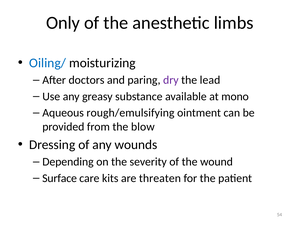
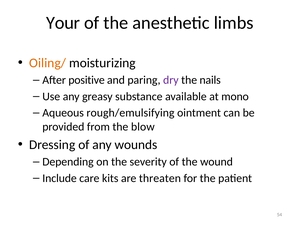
Only: Only -> Your (63, 23)
Oiling/ colour: blue -> orange (48, 63)
doctors: doctors -> positive (87, 80)
lead: lead -> nails (210, 80)
Surface: Surface -> Include (60, 178)
